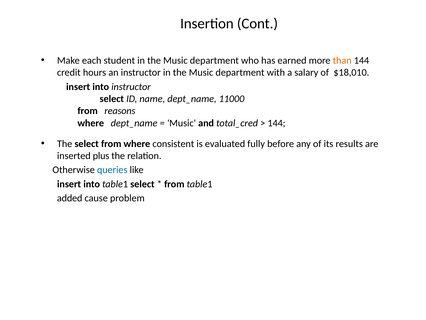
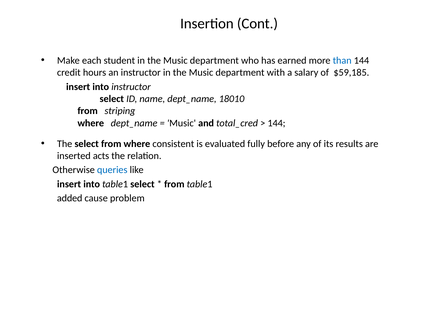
than colour: orange -> blue (342, 60)
$18,010: $18,010 -> $59,185 (351, 73)
11000: 11000 -> 18010 (232, 99)
reasons: reasons -> striping (120, 111)
plus: plus -> acts (101, 156)
